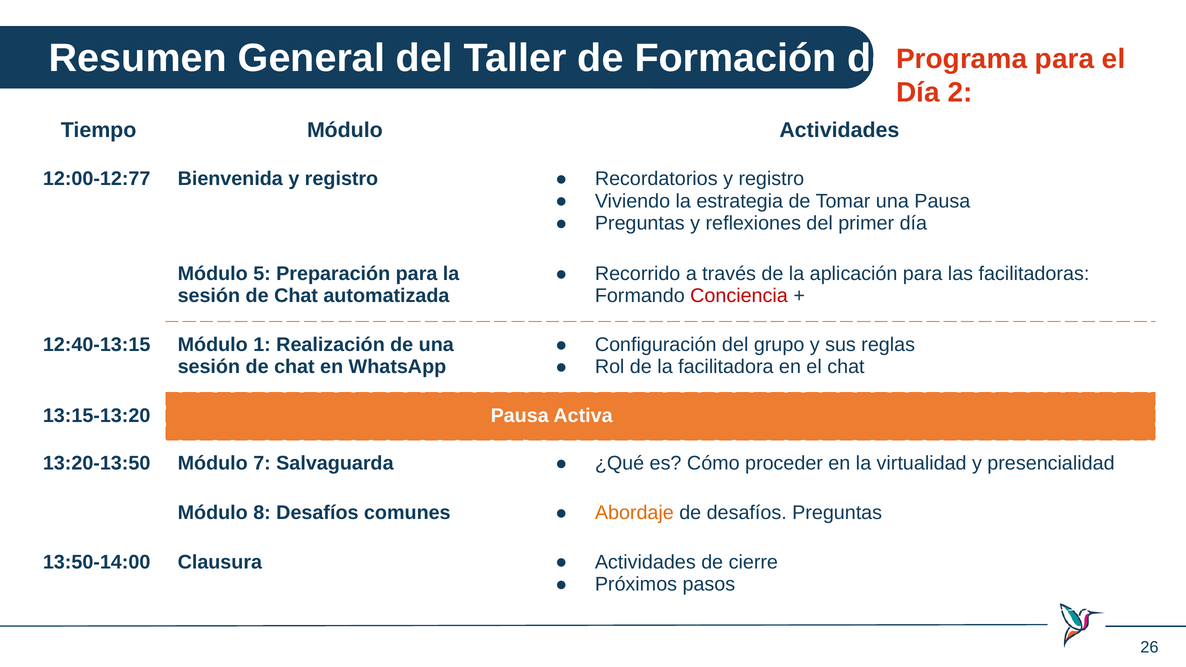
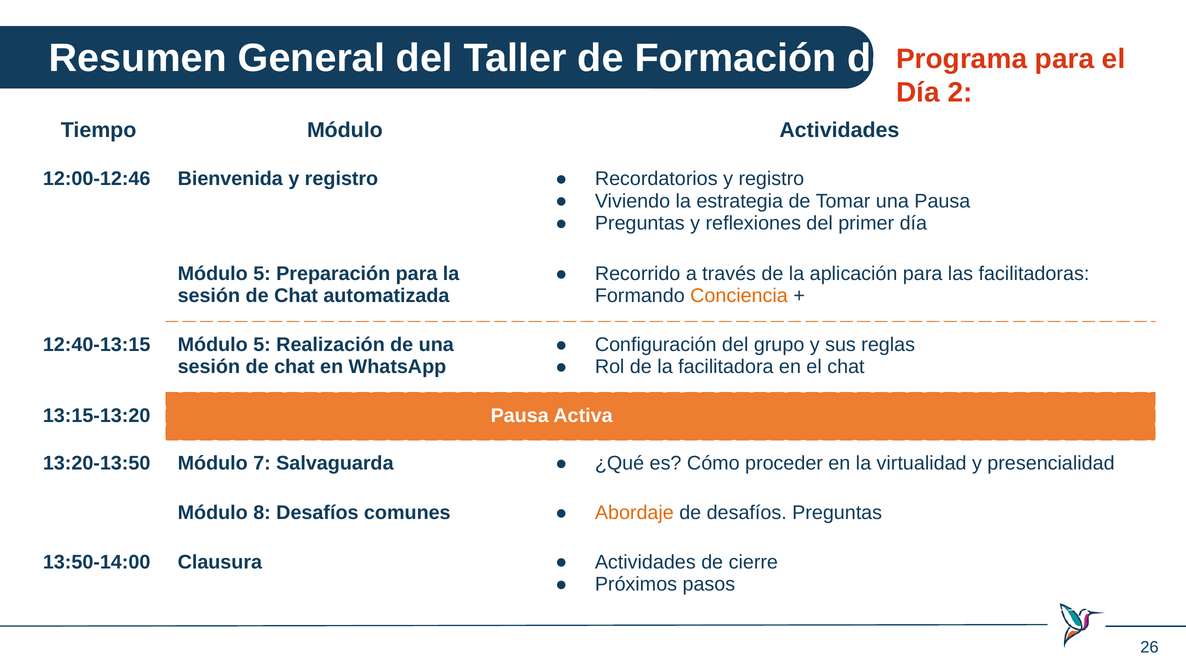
12:00-12:77: 12:00-12:77 -> 12:00-12:46 (97, 179)
Conciencia colour: red -> orange (739, 296)
12:40-13:15 Módulo 1: 1 -> 5 (262, 345)
